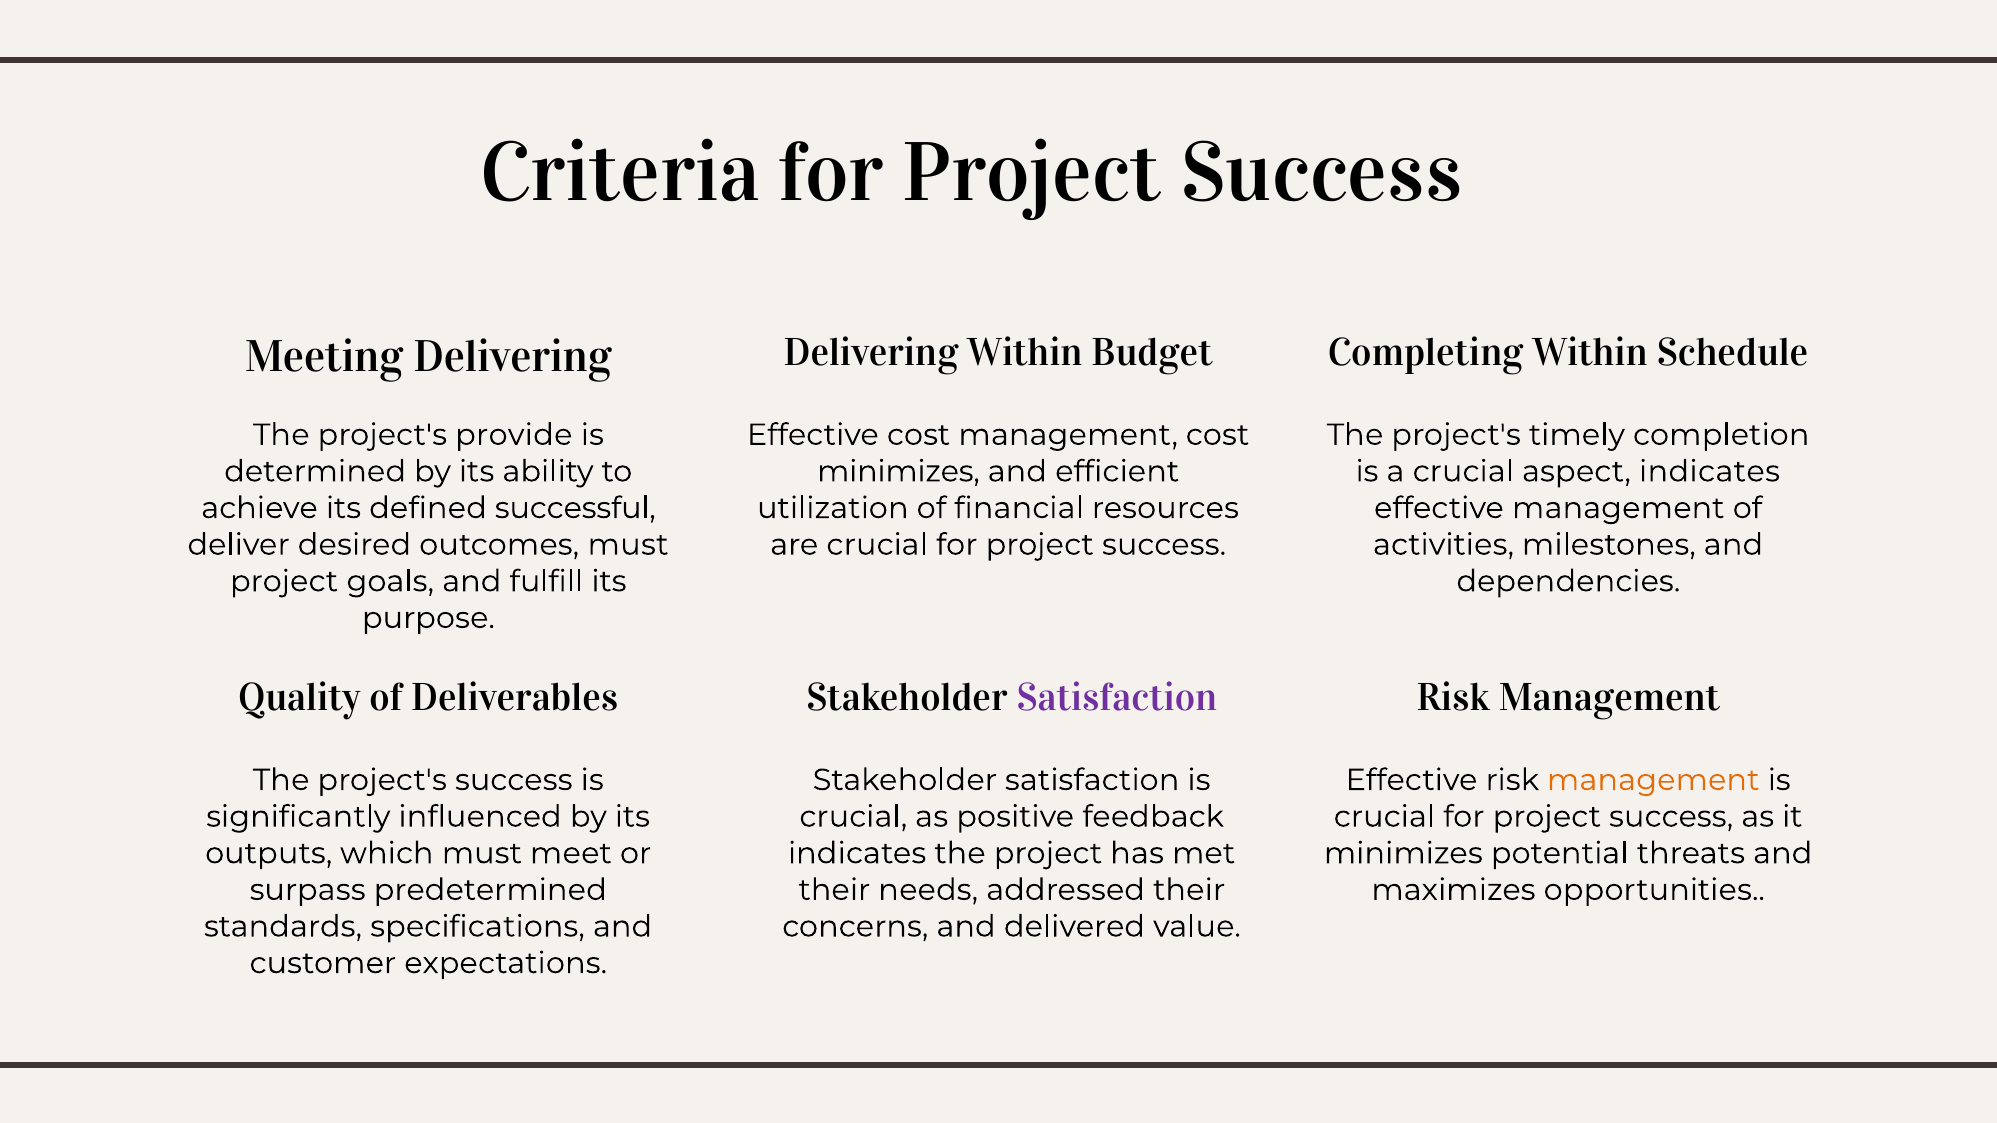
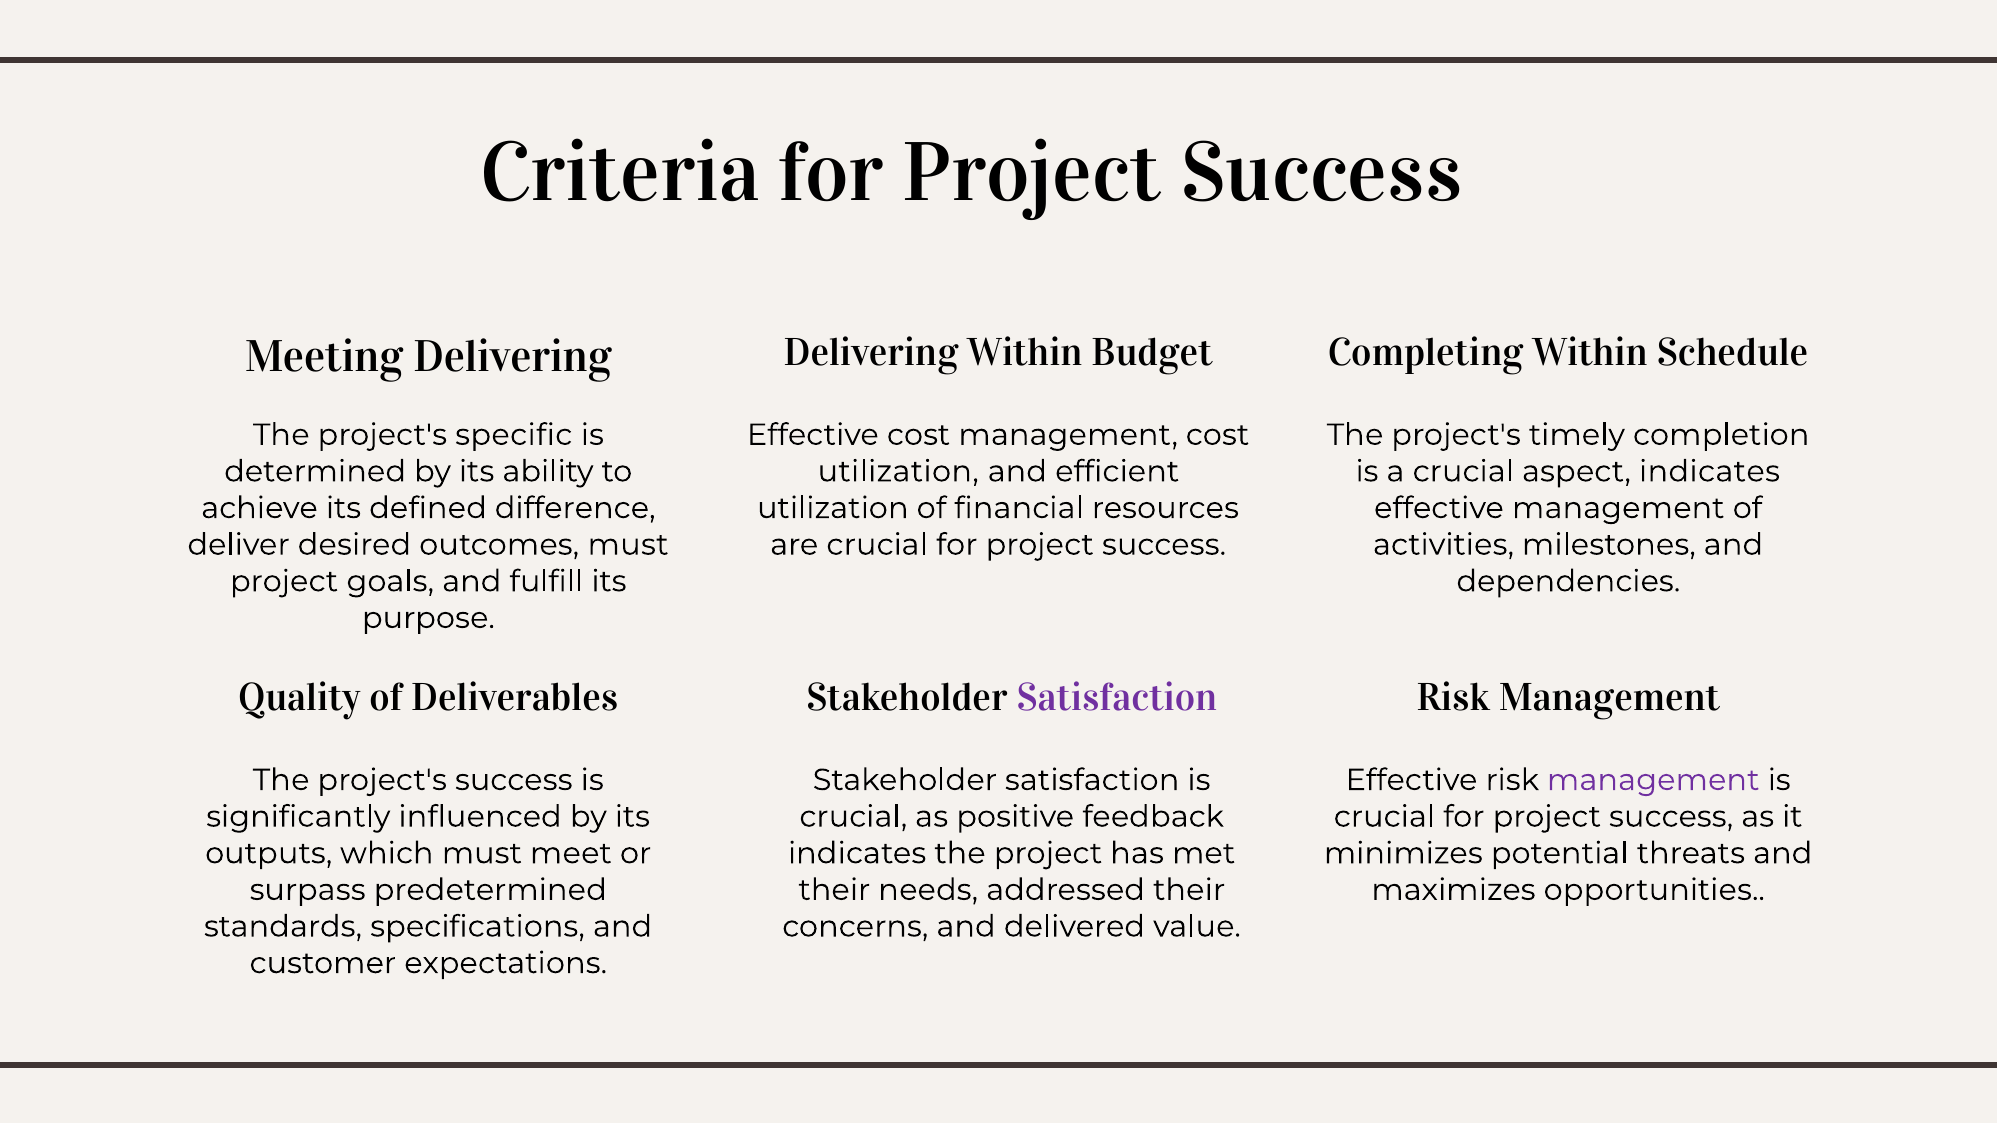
provide: provide -> specific (514, 435)
minimizes: minimizes -> utilization (898, 472)
successful: successful -> difference (575, 508)
management colour: orange -> purple (1653, 780)
